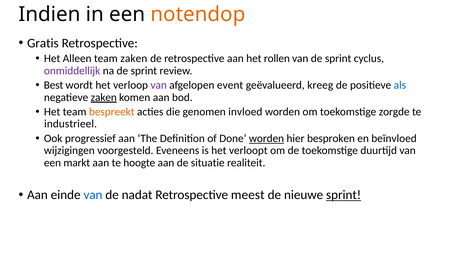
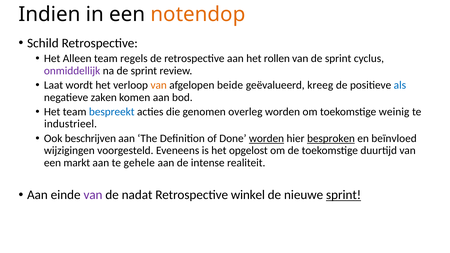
Gratis: Gratis -> Schild (43, 43)
team zaken: zaken -> regels (134, 59)
Best: Best -> Laat (54, 85)
van colour: purple -> orange (159, 85)
event: event -> beide (230, 85)
zaken underline: present -> none (104, 97)
bespreekt colour: orange -> blue (112, 112)
invloed: invloed -> overleg (245, 112)
zorgde: zorgde -> weinig (394, 112)
progressief: progressief -> beschrijven (90, 138)
besproken underline: none -> present (331, 138)
verloopt: verloopt -> opgelost (248, 151)
hoogte: hoogte -> gehele (139, 163)
situatie: situatie -> intense (208, 163)
van colour: blue -> purple (93, 195)
meest: meest -> winkel (248, 195)
